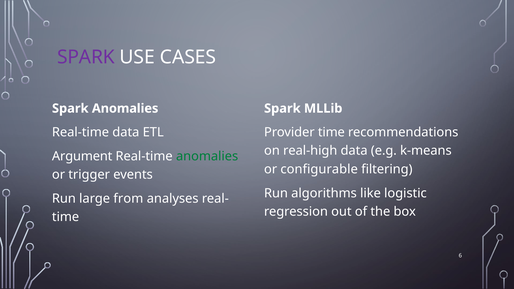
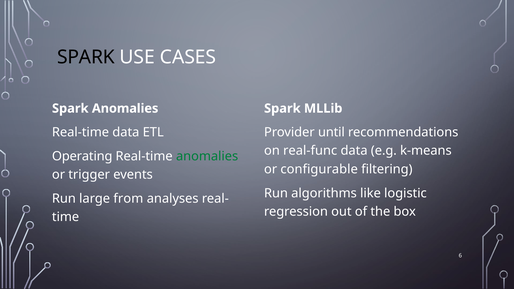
SPARK colour: purple -> black (86, 57)
Provider time: time -> until (331, 132)
real-high: real-high -> real-func (310, 151)
Argument: Argument -> Operating (82, 156)
